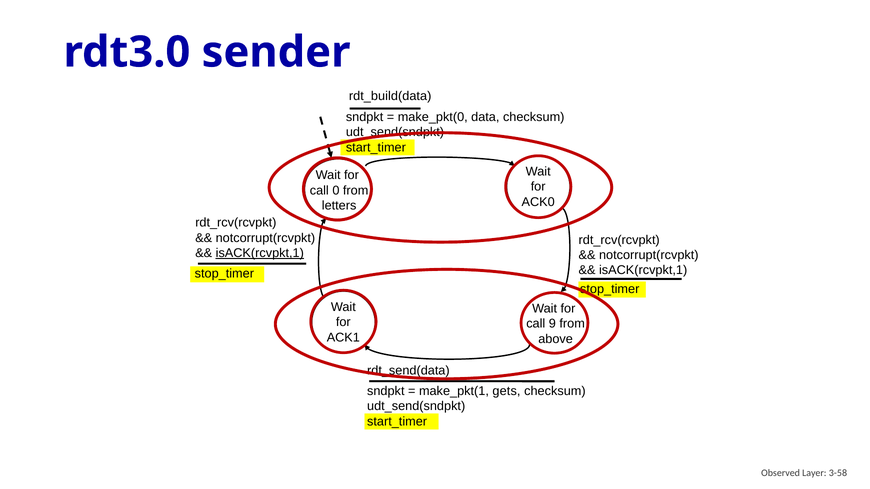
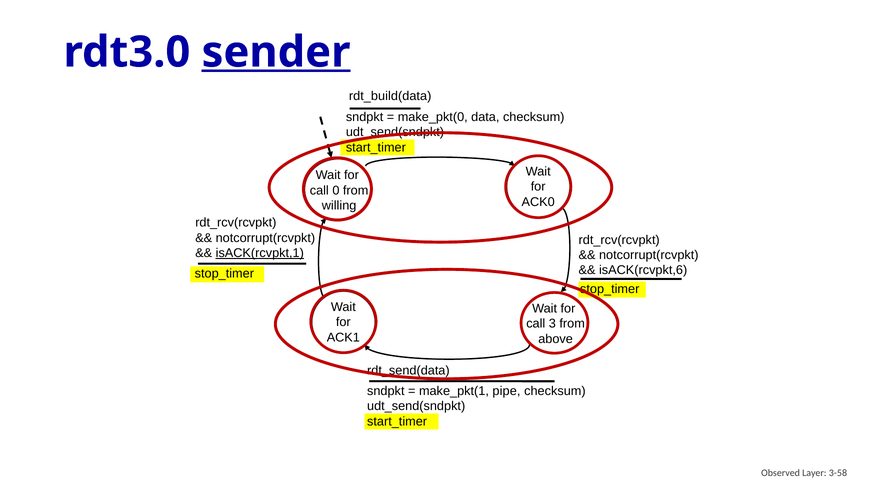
sender underline: none -> present (276, 52)
letters: letters -> willing (339, 206)
isACK(rcvpkt,1: isACK(rcvpkt,1 -> isACK(rcvpkt,6 (643, 271)
9: 9 -> 3 (552, 324)
gets: gets -> pipe (506, 391)
